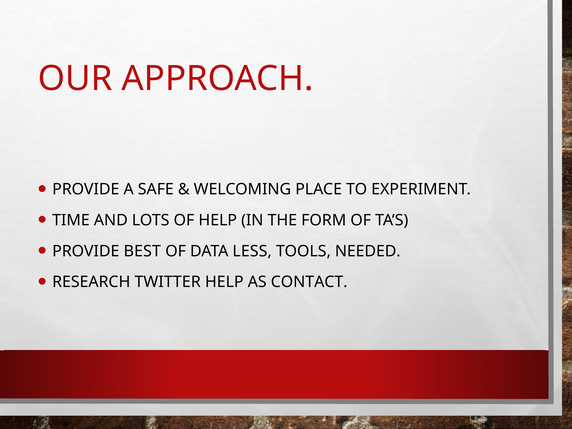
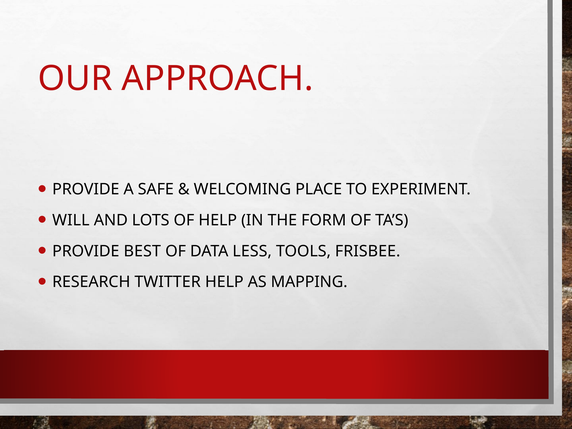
TIME: TIME -> WILL (71, 220)
NEEDED: NEEDED -> FRISBEE (368, 251)
CONTACT: CONTACT -> MAPPING (309, 282)
